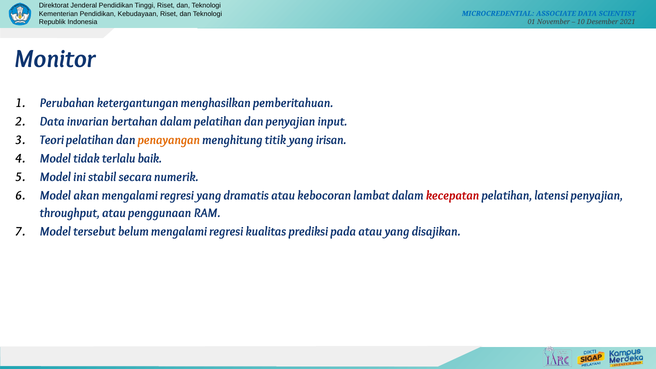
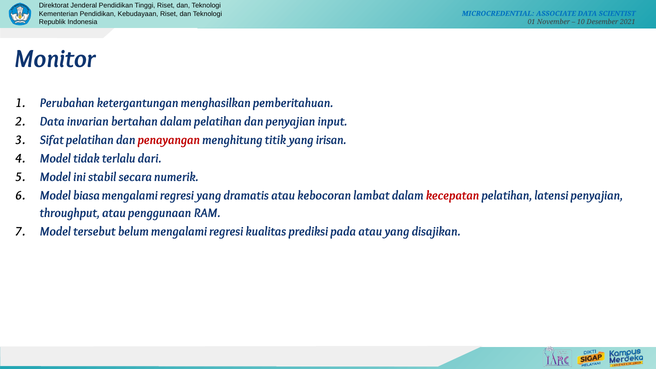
Teori: Teori -> Sifat (52, 140)
penayangan colour: orange -> red (169, 140)
baik: baik -> dari (150, 159)
akan: akan -> biasa (87, 196)
